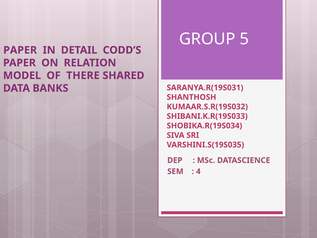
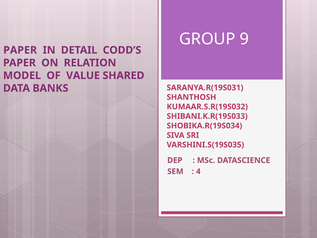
5: 5 -> 9 (244, 39)
THERE: THERE -> VALUE (83, 75)
